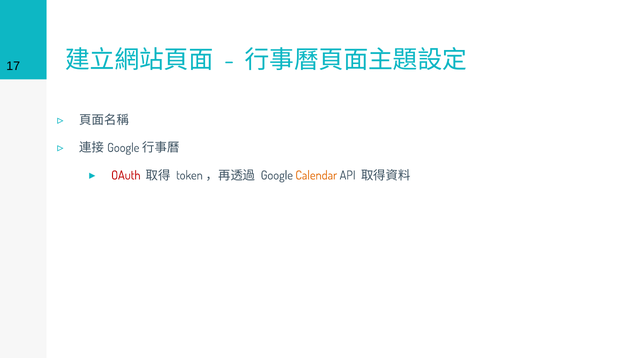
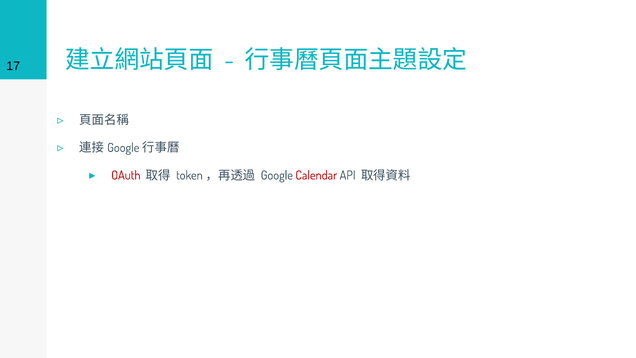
Calendar colour: orange -> red (316, 175)
